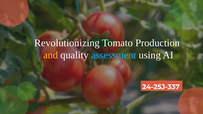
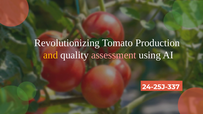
assessment colour: light blue -> pink (114, 55)
